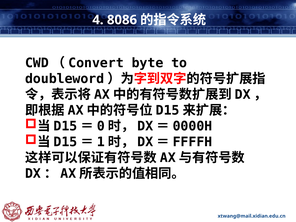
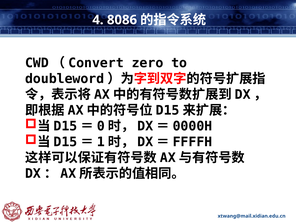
byte: byte -> zero (148, 63)
